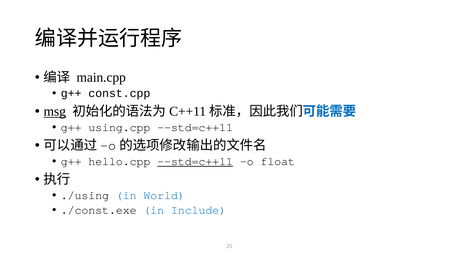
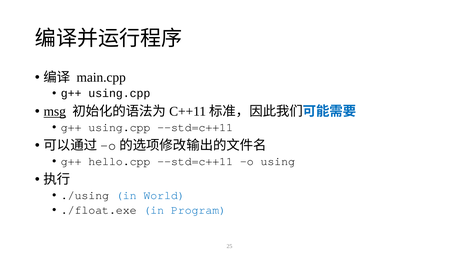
const.cpp: const.cpp -> using.cpp (119, 93)
--std=c++11 underline: present -> none (195, 161)
float: float -> using (278, 161)
./const.exe: ./const.exe -> ./float.exe (99, 210)
Include: Include -> Program (199, 210)
